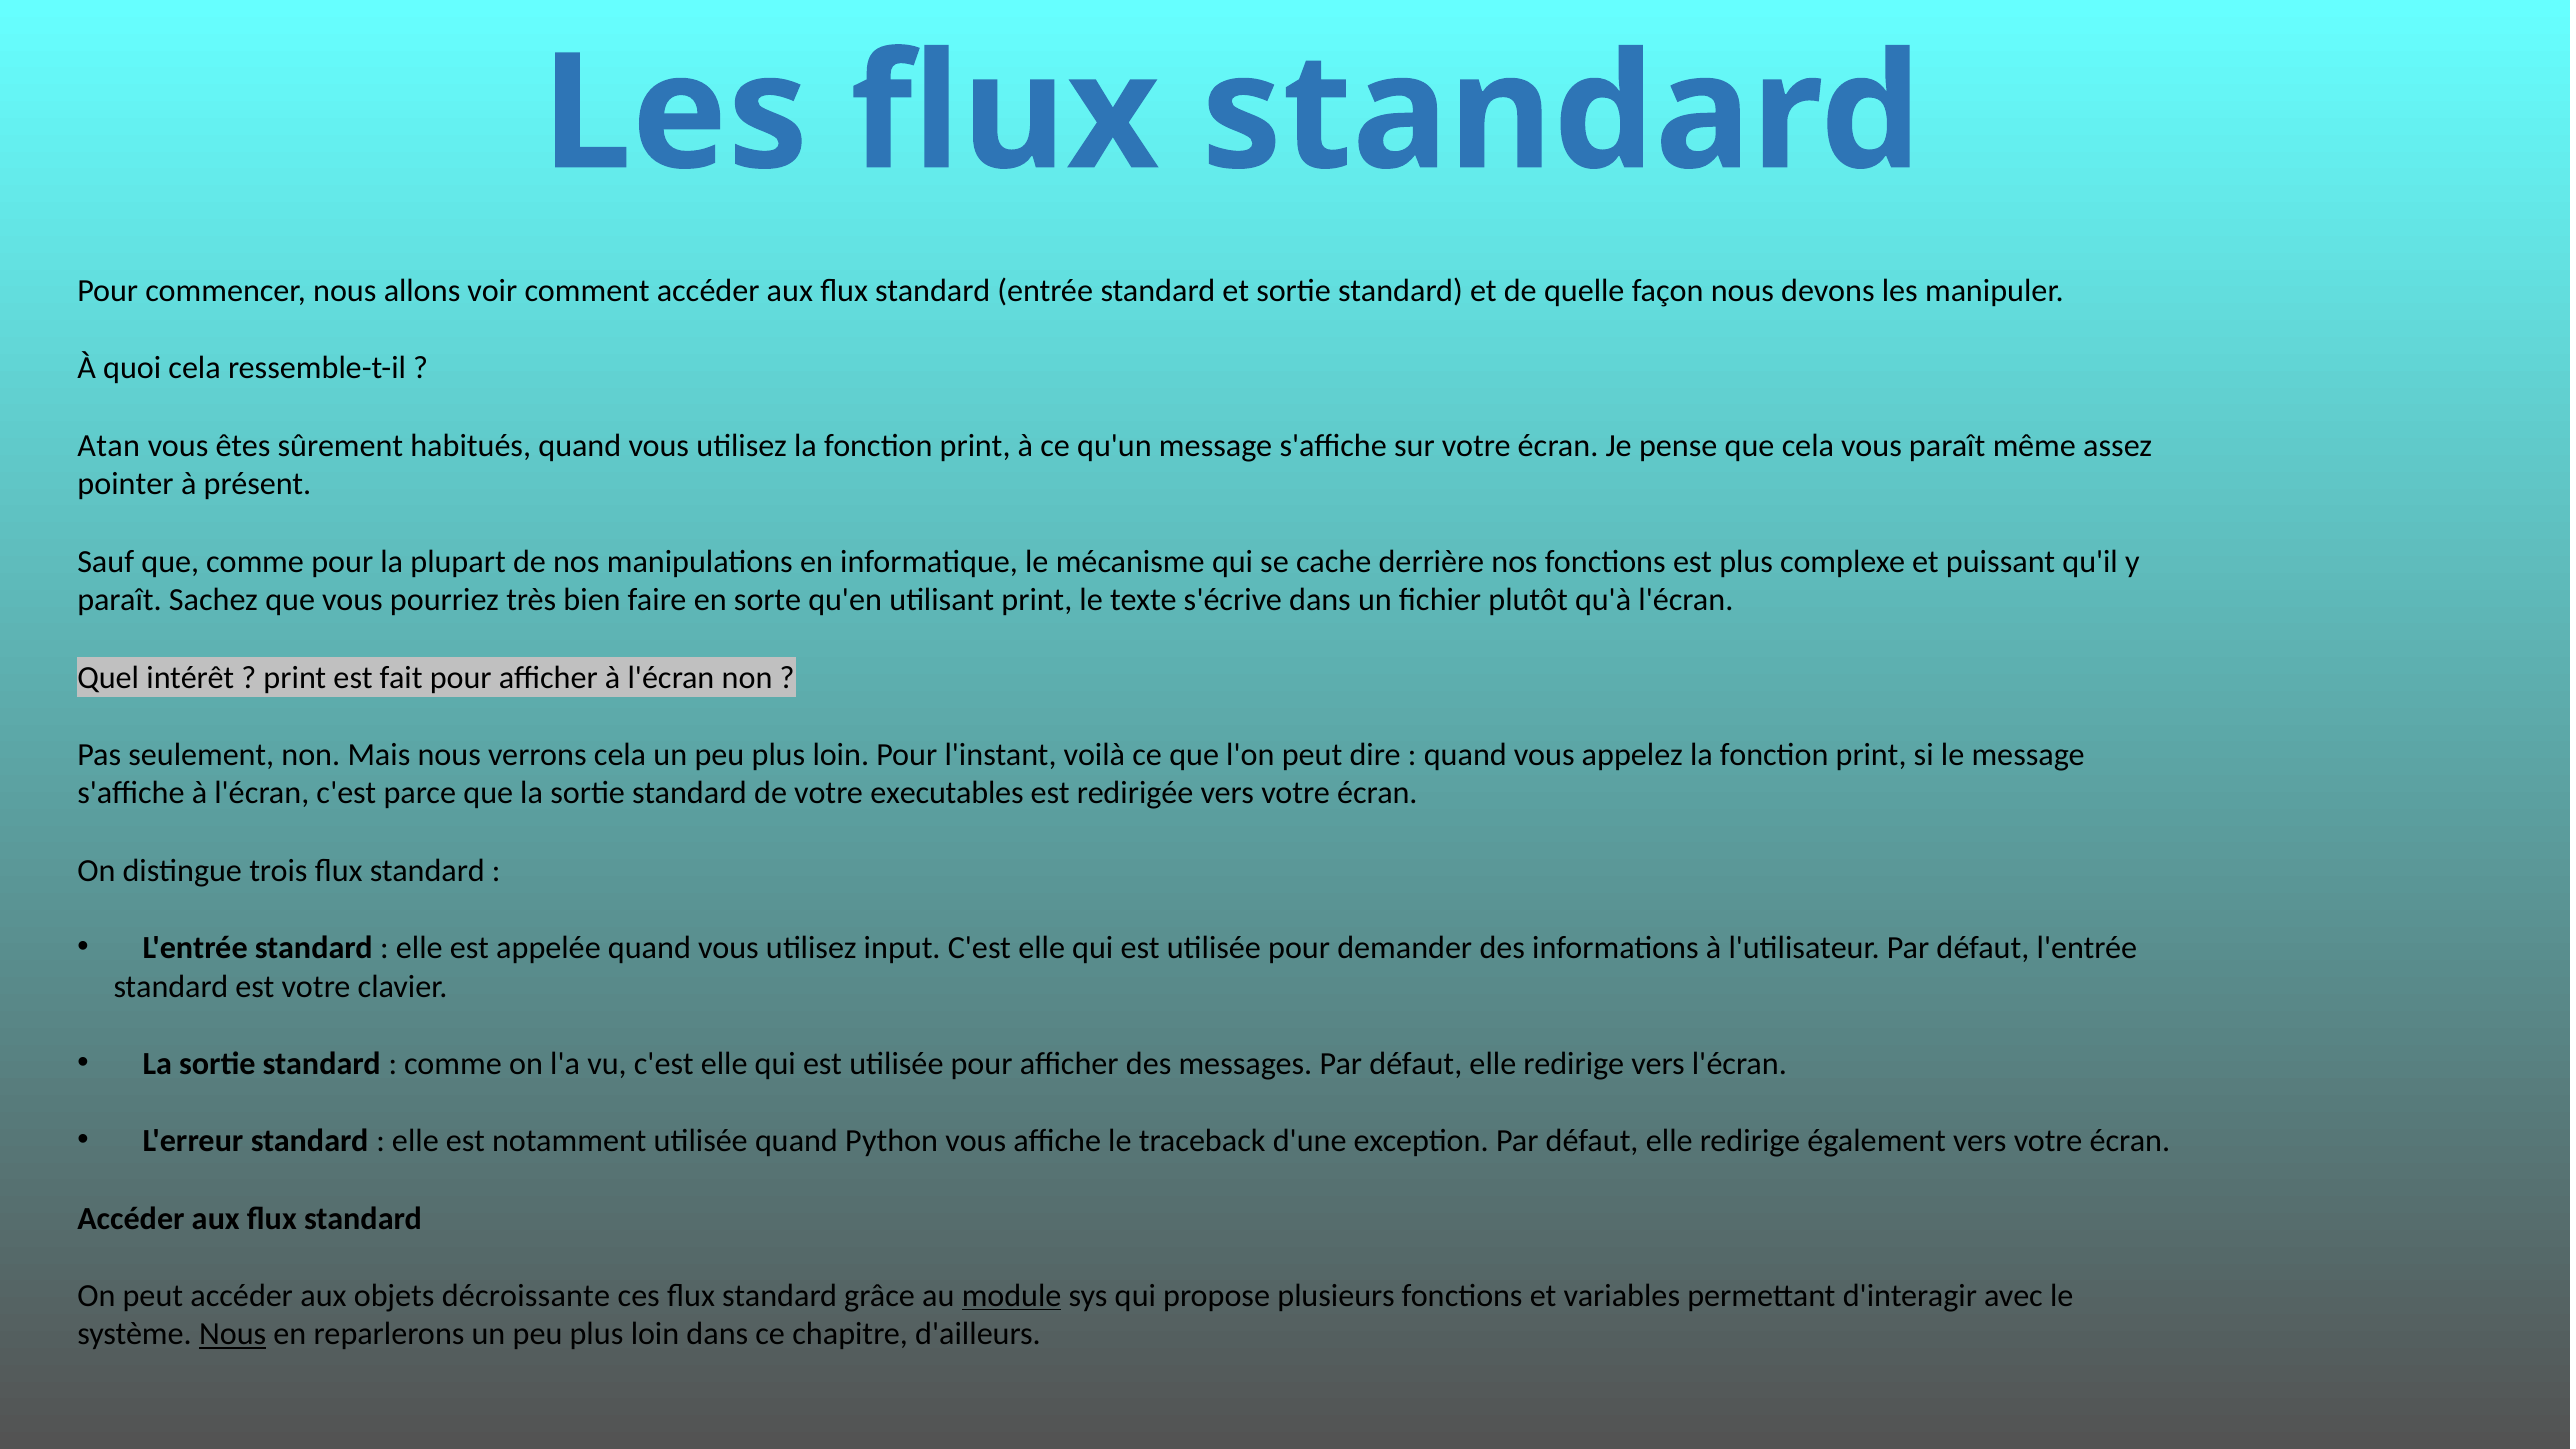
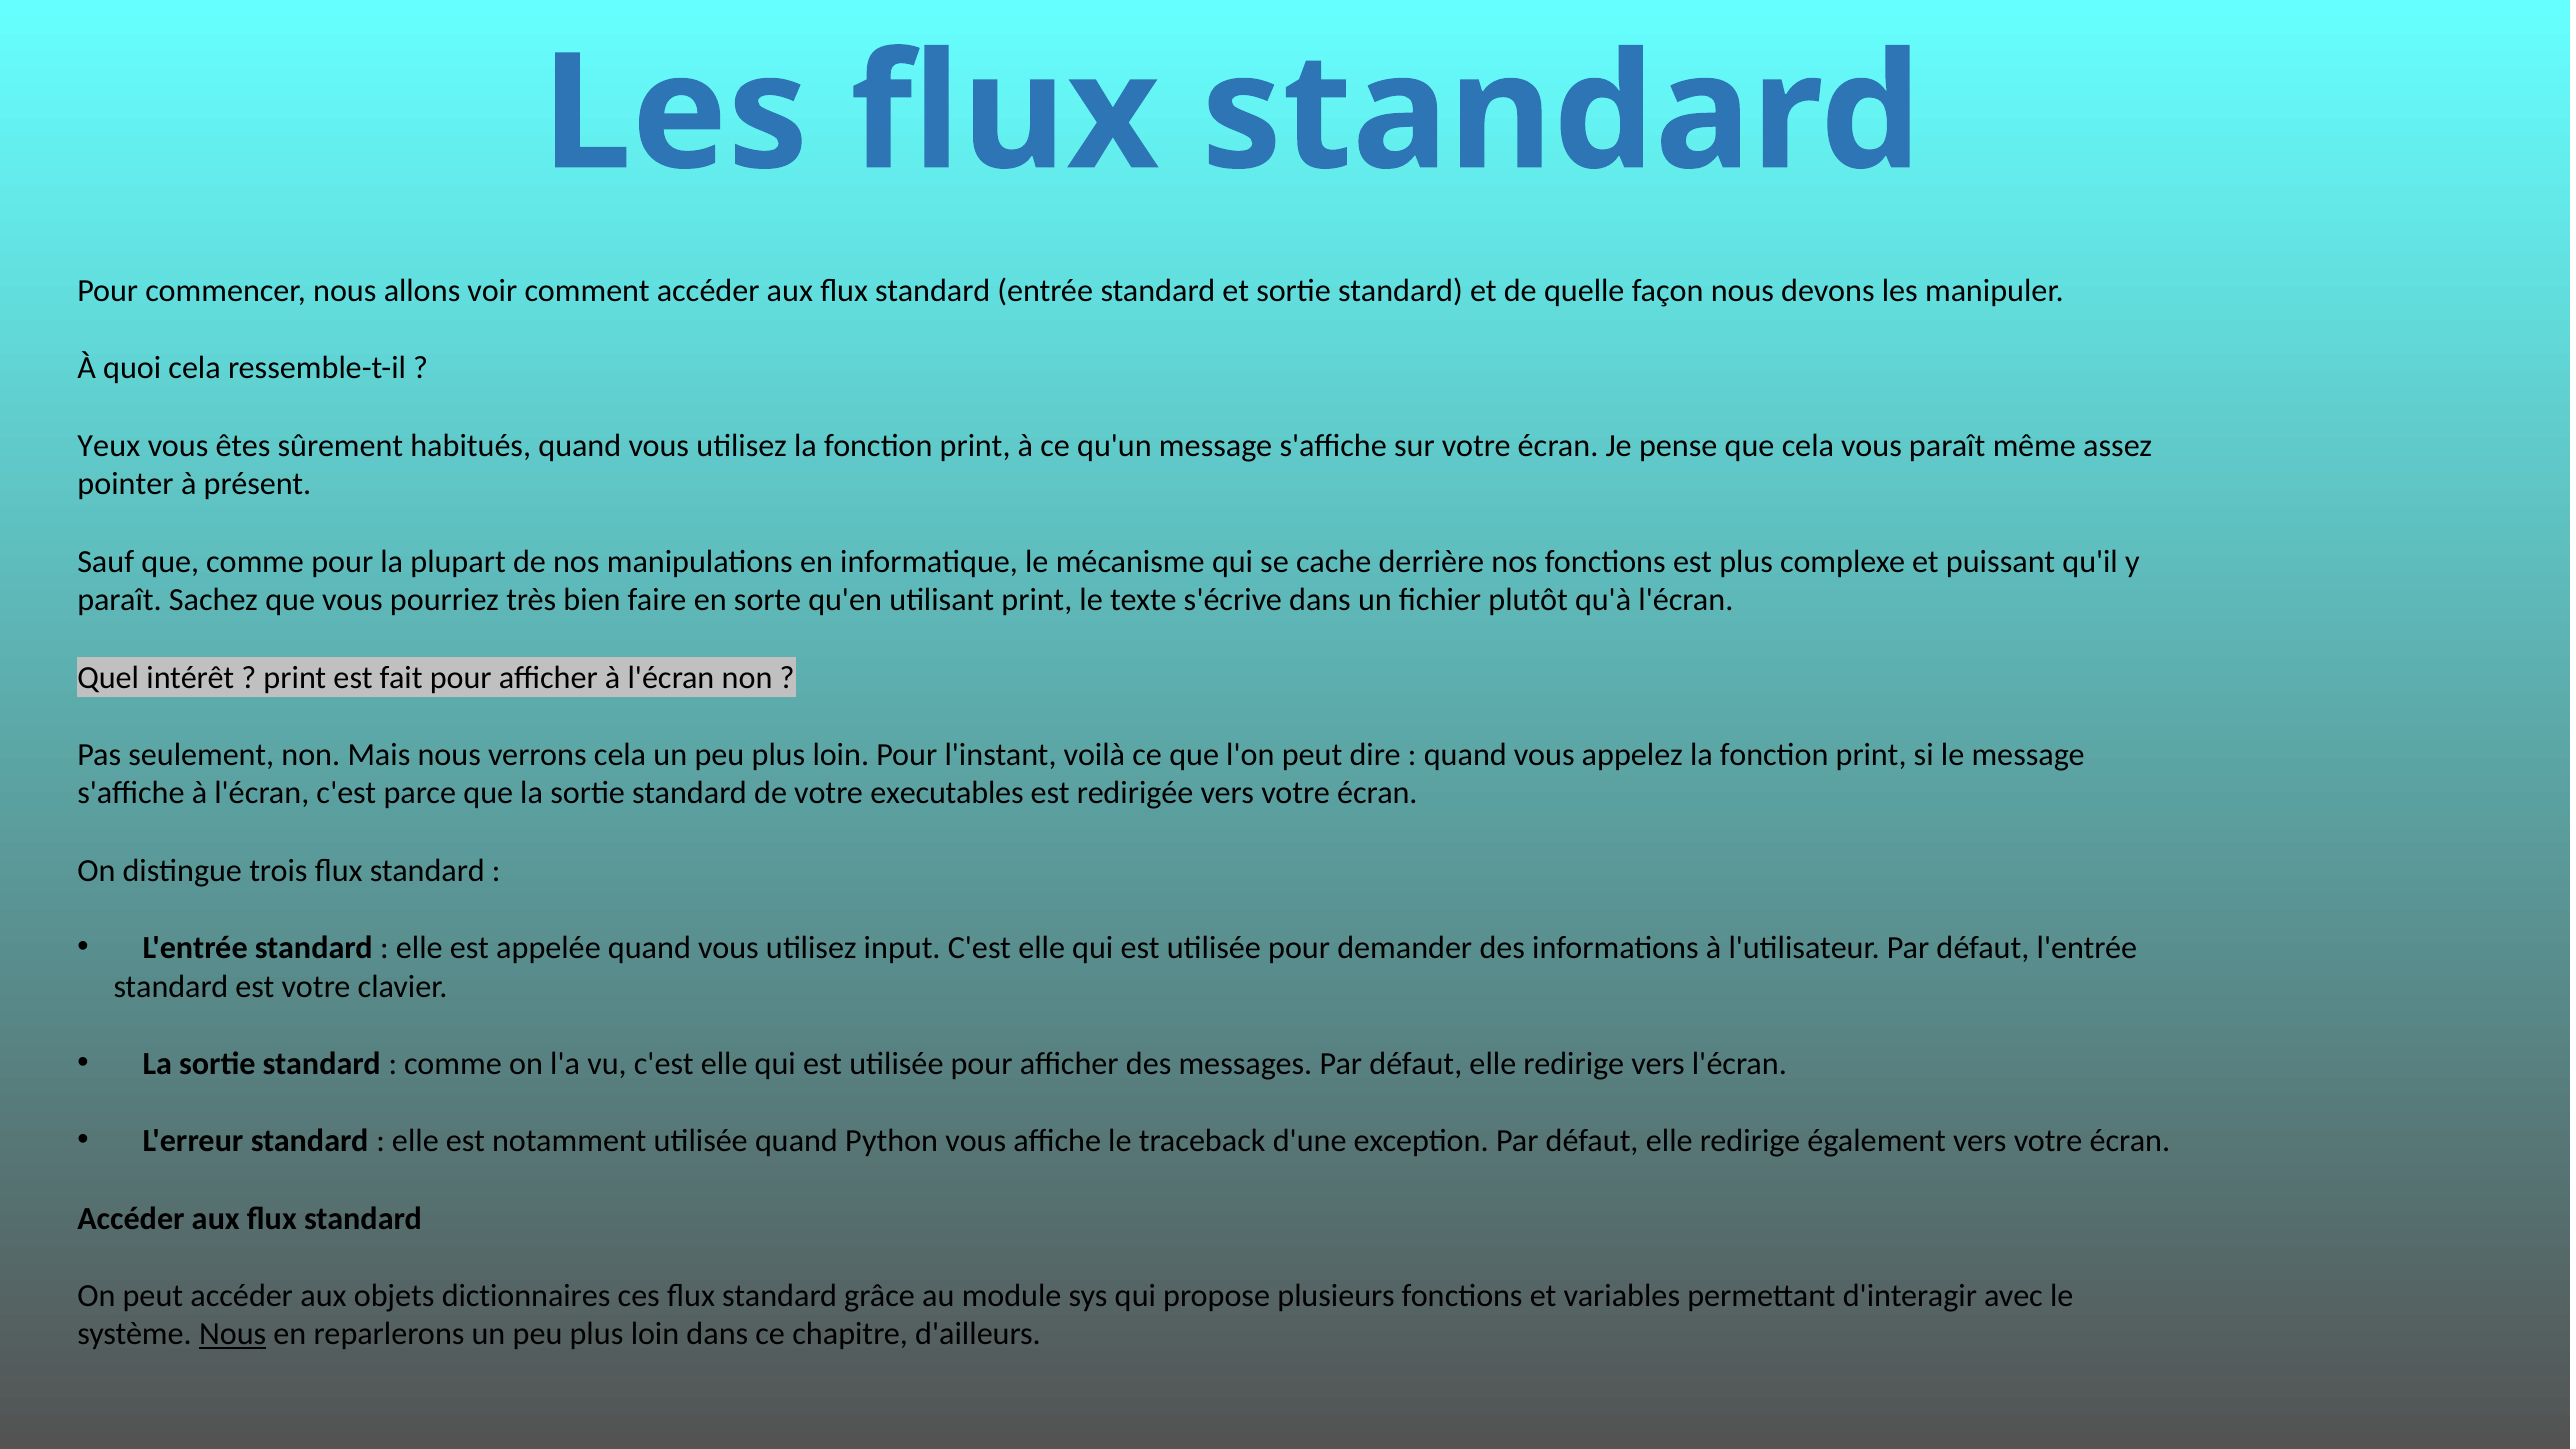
Atan: Atan -> Yeux (109, 446)
décroissante: décroissante -> dictionnaires (526, 1296)
module underline: present -> none (1012, 1296)
